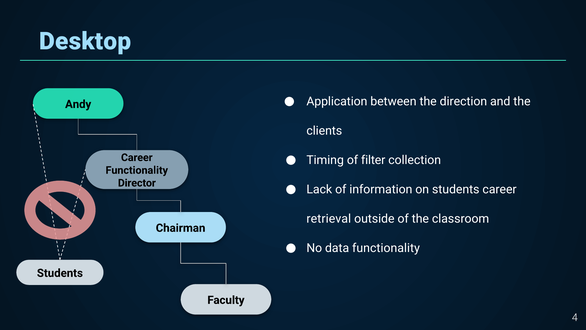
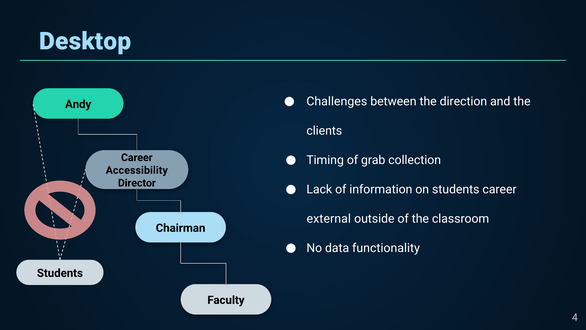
Application: Application -> Challenges (337, 101)
filter: filter -> grab (373, 160)
Functionality: Functionality -> Accessibility (137, 170)
retrieval: retrieval -> external (329, 219)
